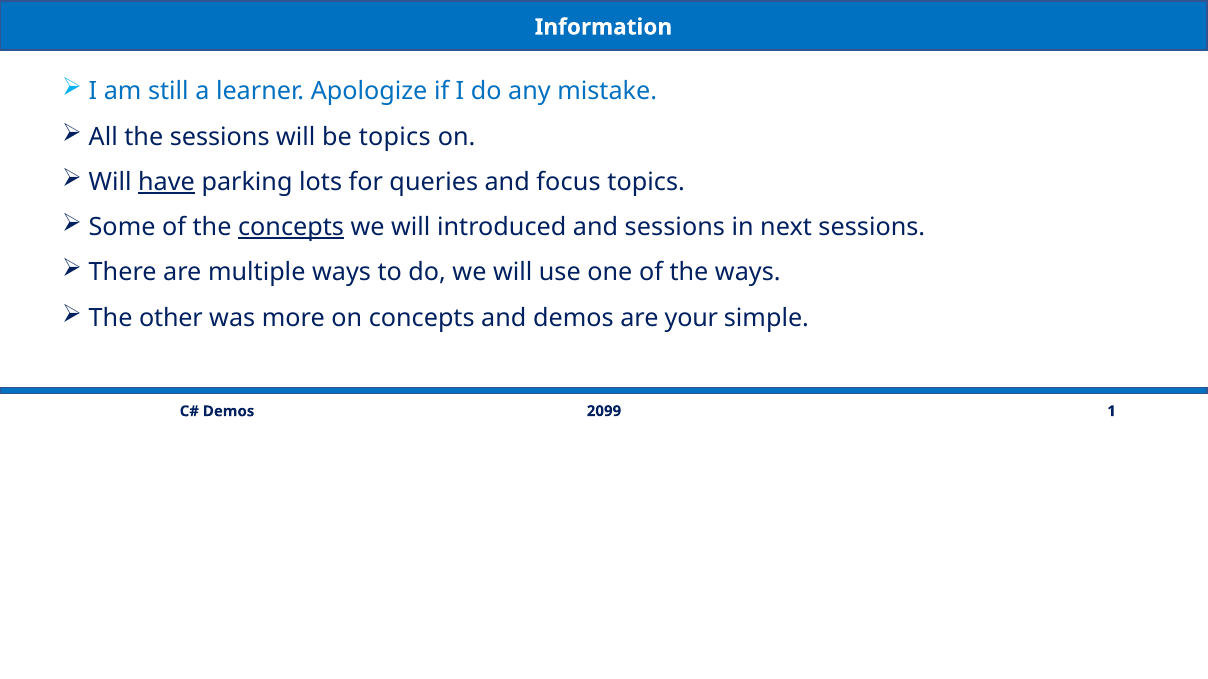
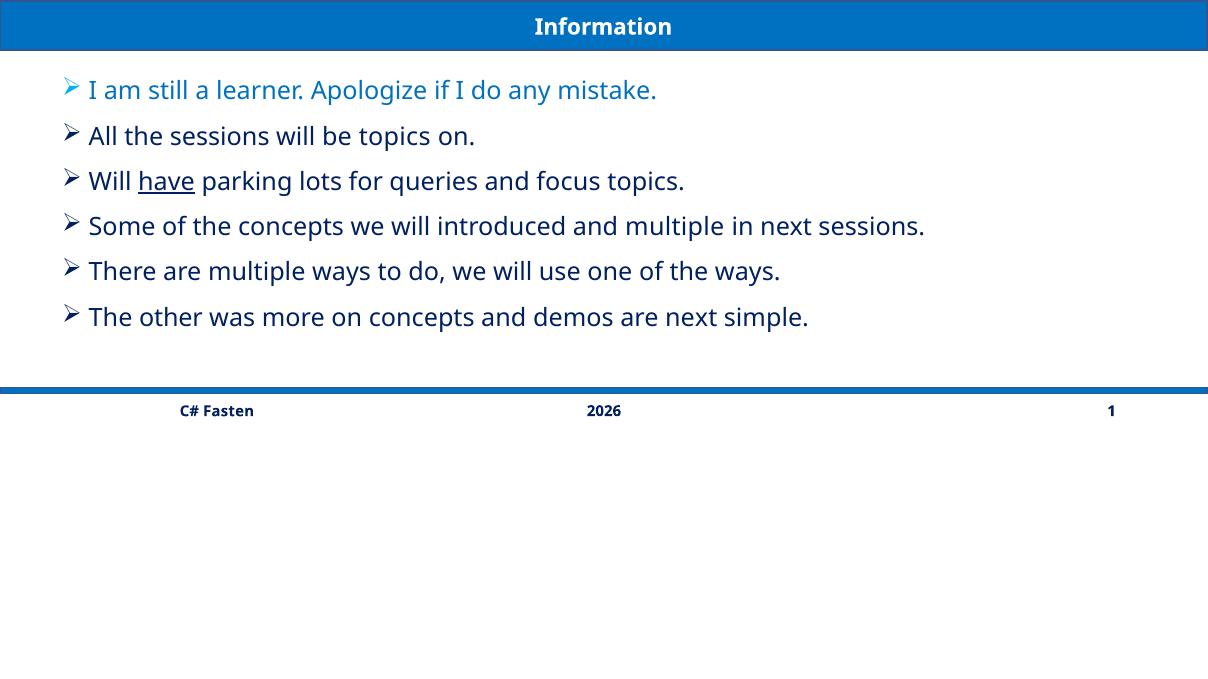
concepts underline: present -> none (291, 228)
and sessions: sessions -> multiple (675, 228)
are your: your -> next (691, 318)
2099: 2099 -> 2026 (604, 411)
Demos: Demos -> Fasten (229, 412)
